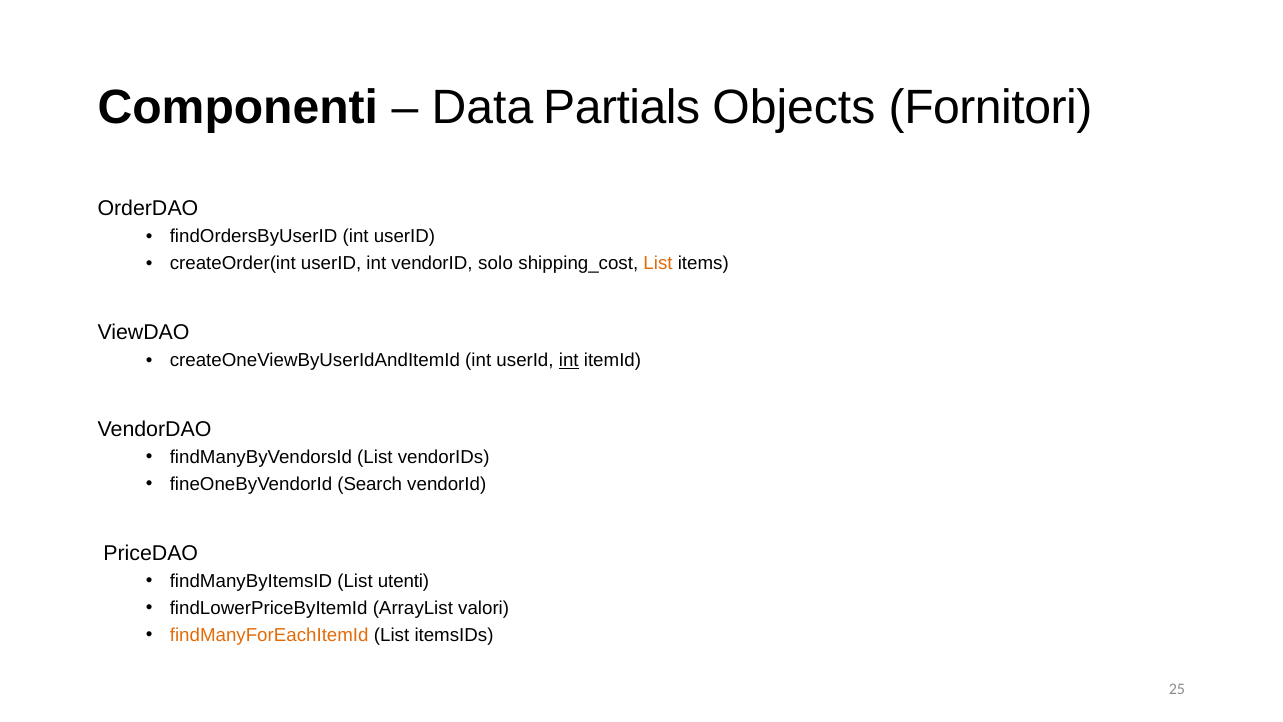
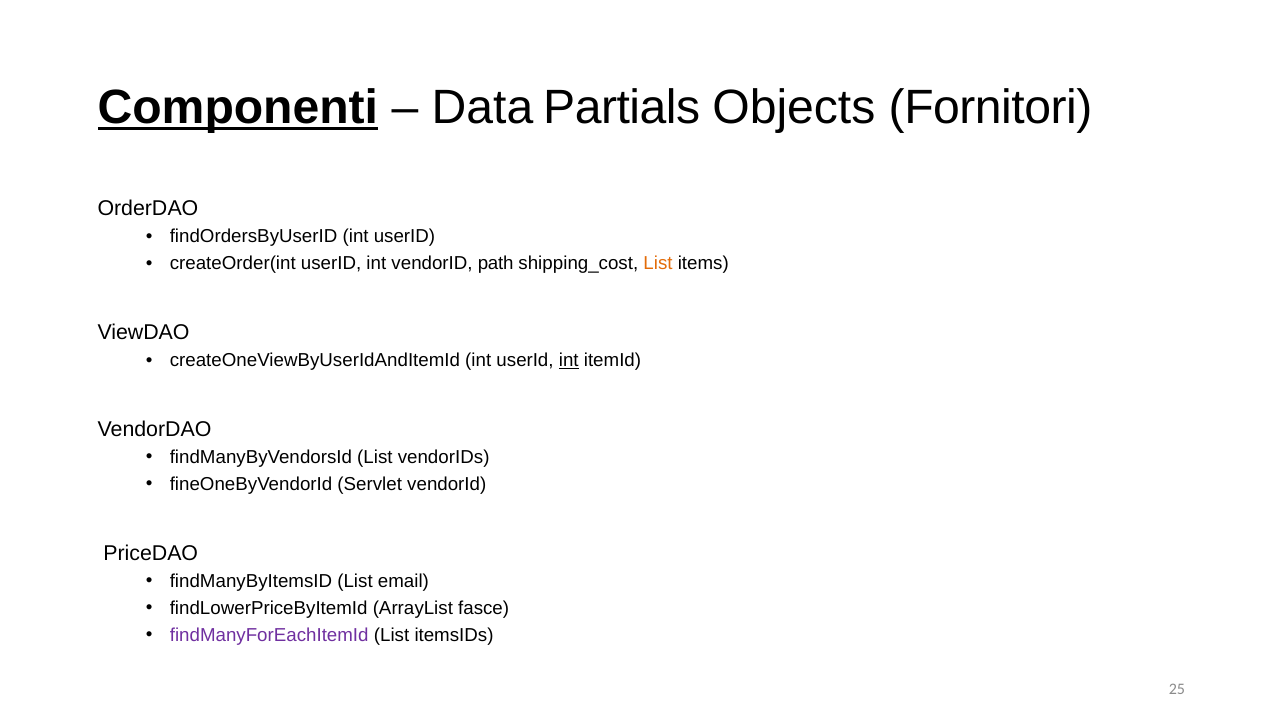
Componenti underline: none -> present (238, 108)
solo: solo -> path (496, 263)
Search: Search -> Servlet (370, 484)
utenti: utenti -> email (403, 581)
valori: valori -> fasce (484, 608)
findManyForEachItemId colour: orange -> purple (269, 635)
